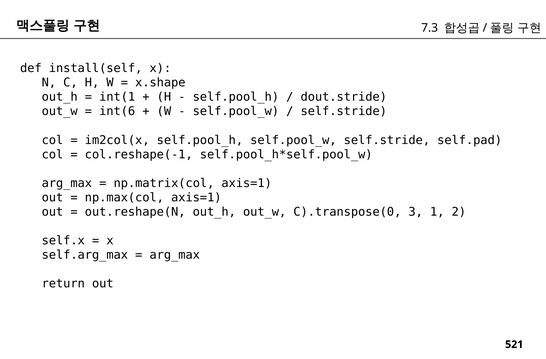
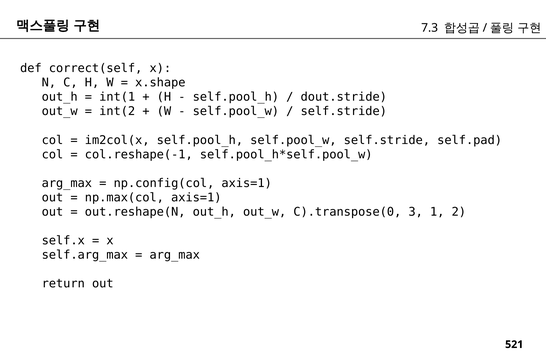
install(self: install(self -> correct(self (96, 68)
int(6: int(6 -> int(2 (117, 111)
np.matrix(col: np.matrix(col -> np.config(col (164, 183)
